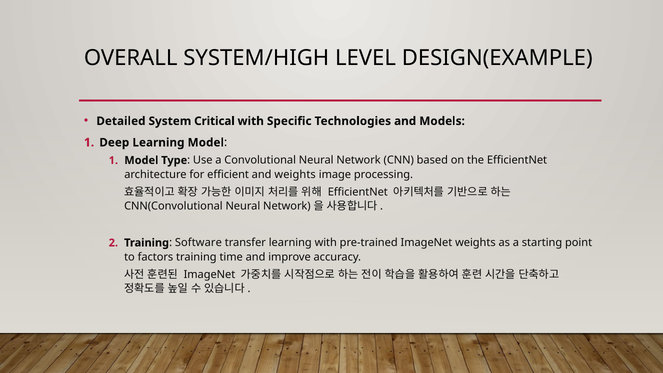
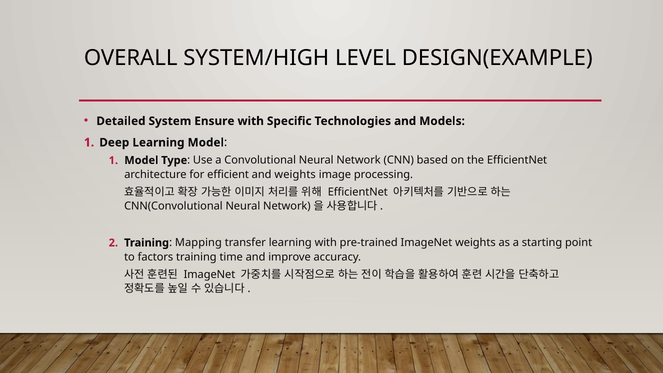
Critical: Critical -> Ensure (214, 121)
Software: Software -> Mapping (198, 243)
